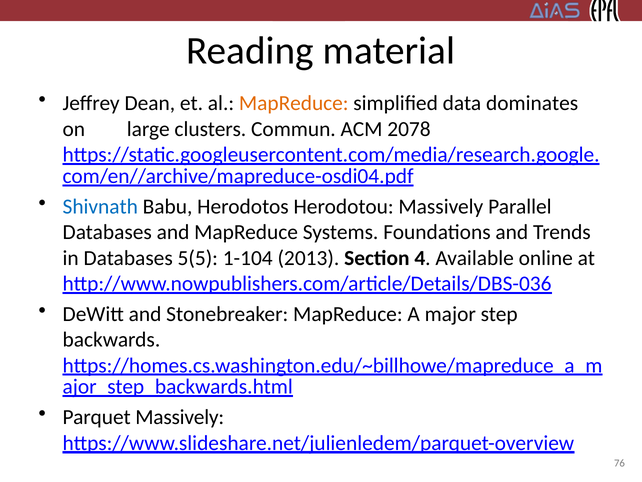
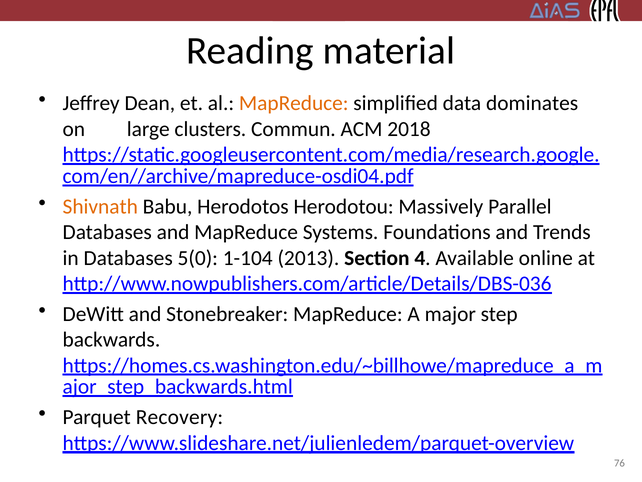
2078: 2078 -> 2018 (409, 129)
Shivnath colour: blue -> orange (100, 206)
5(5: 5(5 -> 5(0 (198, 258)
Parquet Massively: Massively -> Recovery (179, 417)
